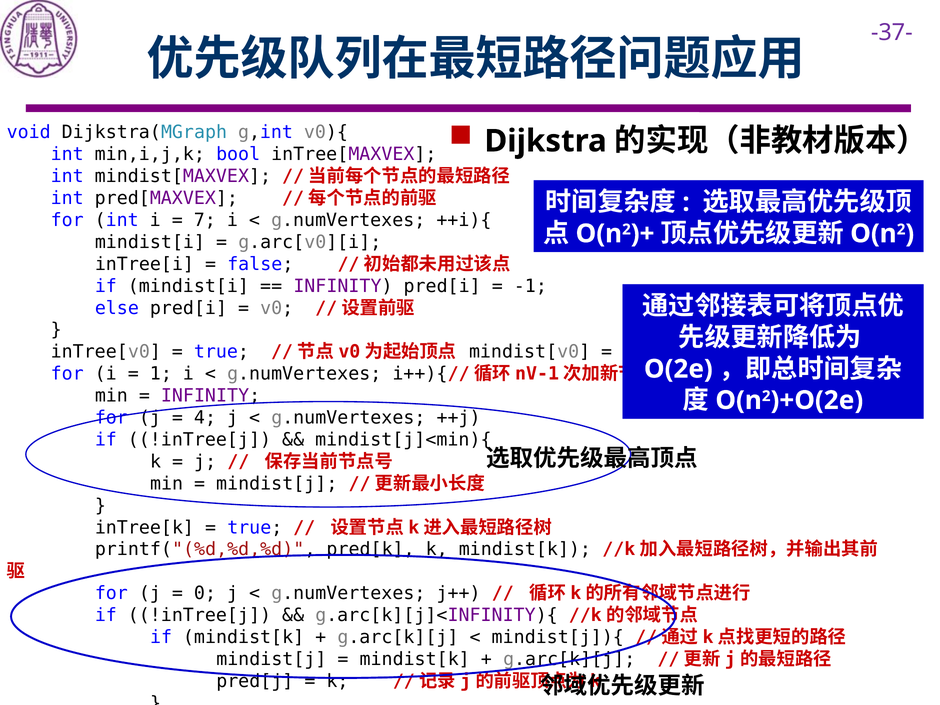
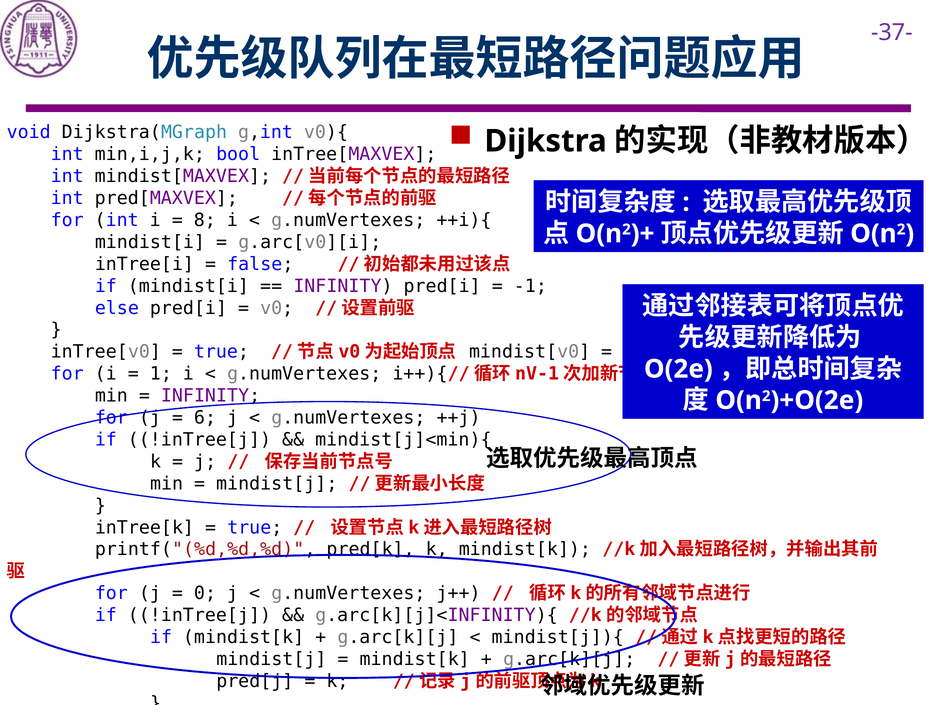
7: 7 -> 8 (205, 220)
4: 4 -> 6 (205, 418)
